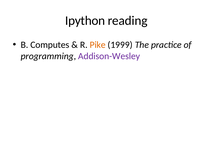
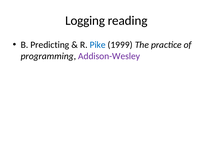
Ipython: Ipython -> Logging (85, 21)
Computes: Computes -> Predicting (50, 45)
Pike colour: orange -> blue (98, 45)
